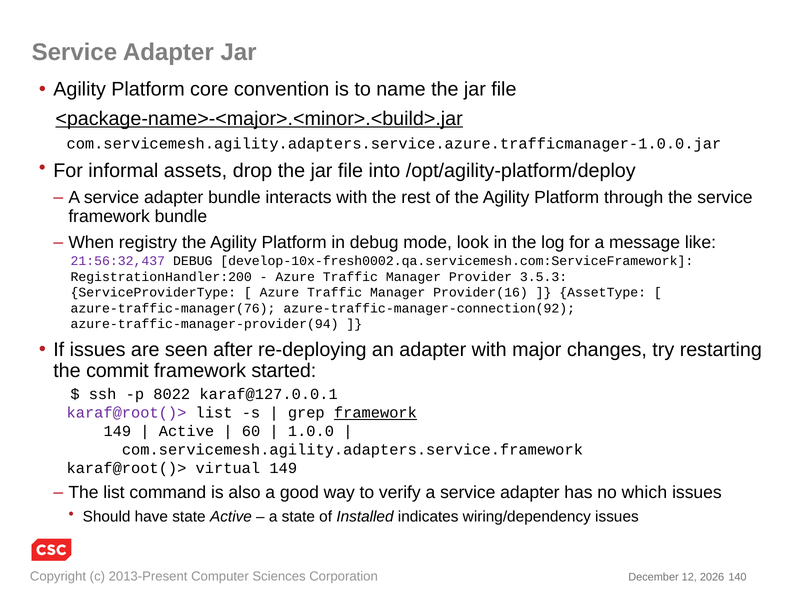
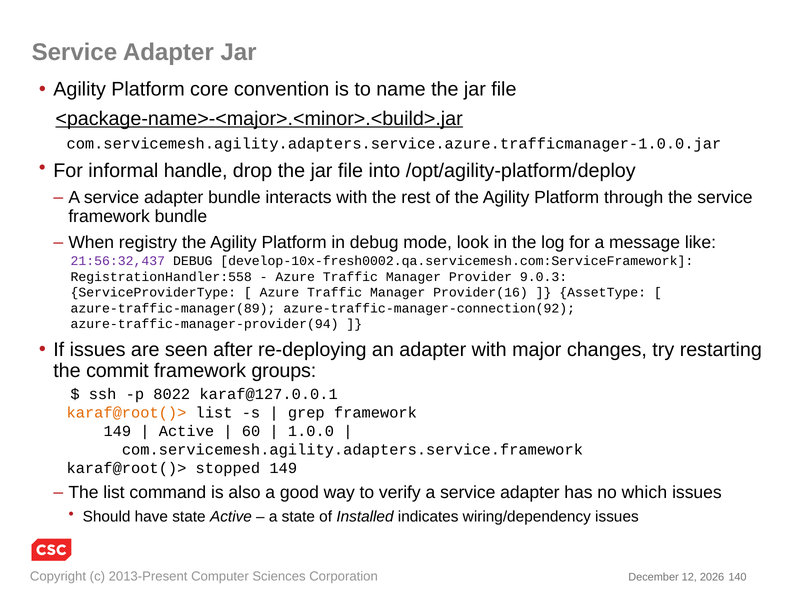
assets: assets -> handle (196, 170)
RegistrationHandler:200: RegistrationHandler:200 -> RegistrationHandler:558 (161, 277)
3.5.3: 3.5.3 -> 9.0.3 (544, 277)
azure-traffic-manager(76: azure-traffic-manager(76 -> azure-traffic-manager(89 (173, 308)
started: started -> groups (284, 371)
karaf@root()> colour: purple -> orange (126, 413)
framework underline: present -> none (375, 413)
virtual: virtual -> stopped (228, 468)
